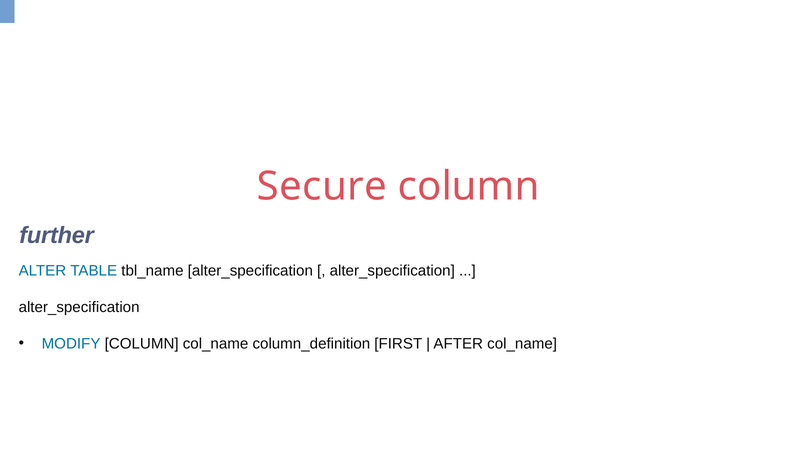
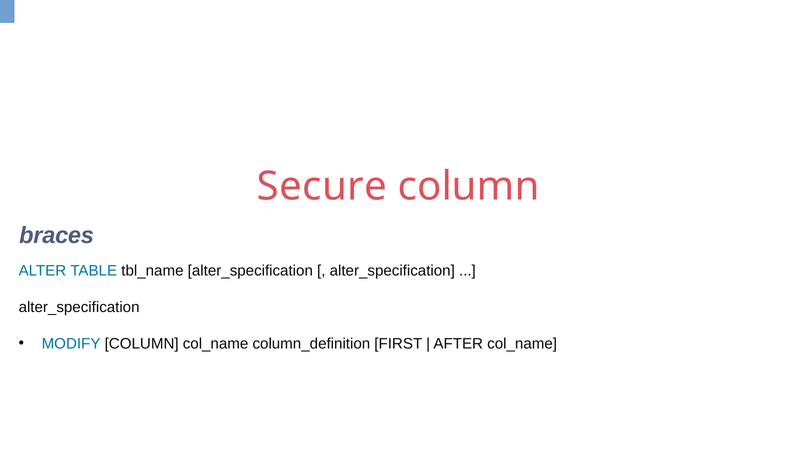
further: further -> braces (57, 236)
